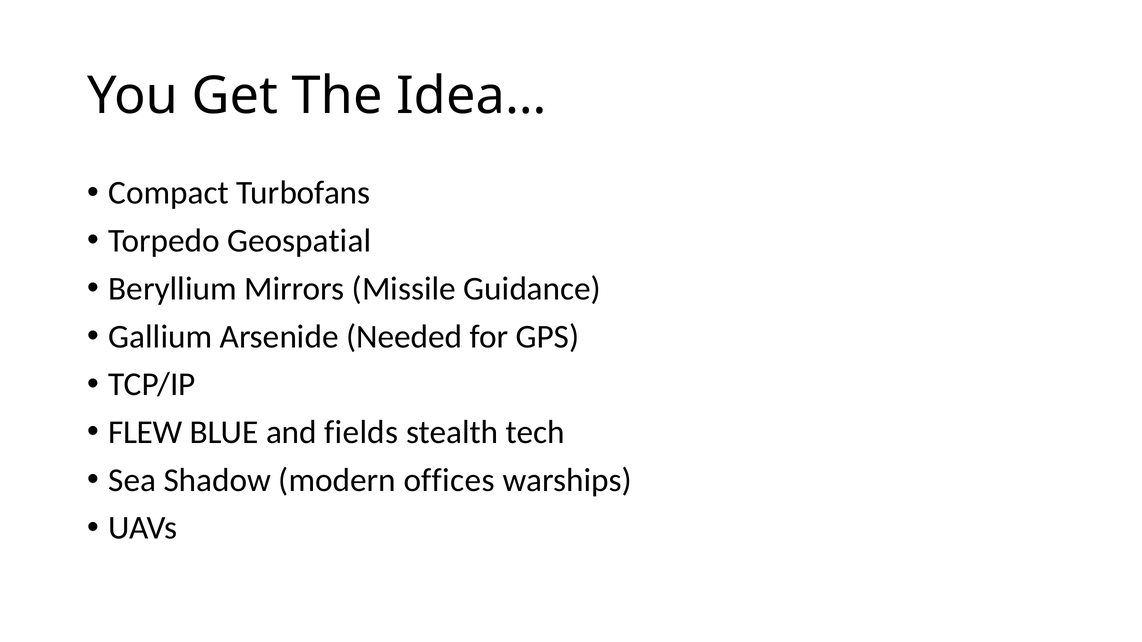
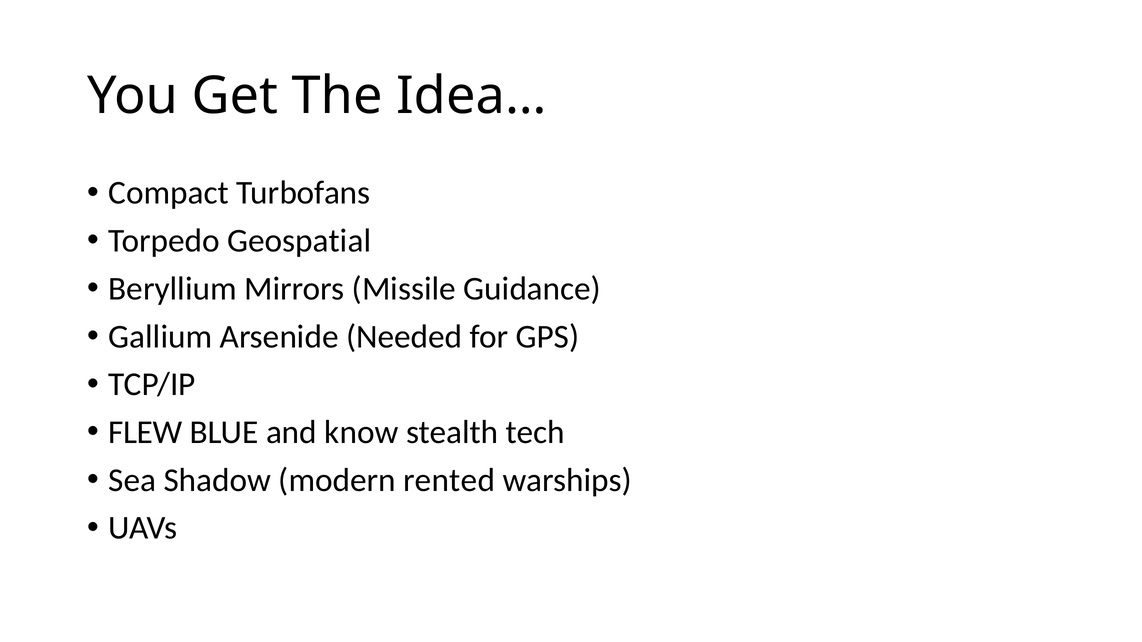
fields: fields -> know (361, 432)
offices: offices -> rented (449, 480)
